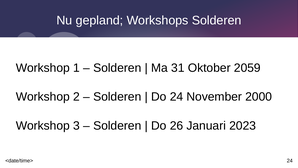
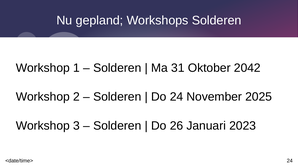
2059: 2059 -> 2042 (247, 68)
2000: 2000 -> 2025 (259, 97)
